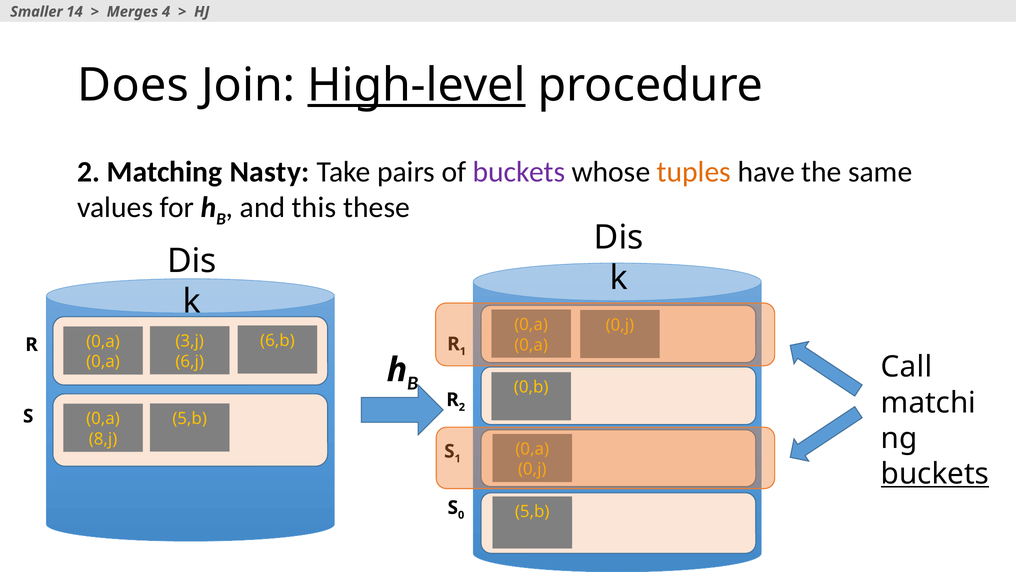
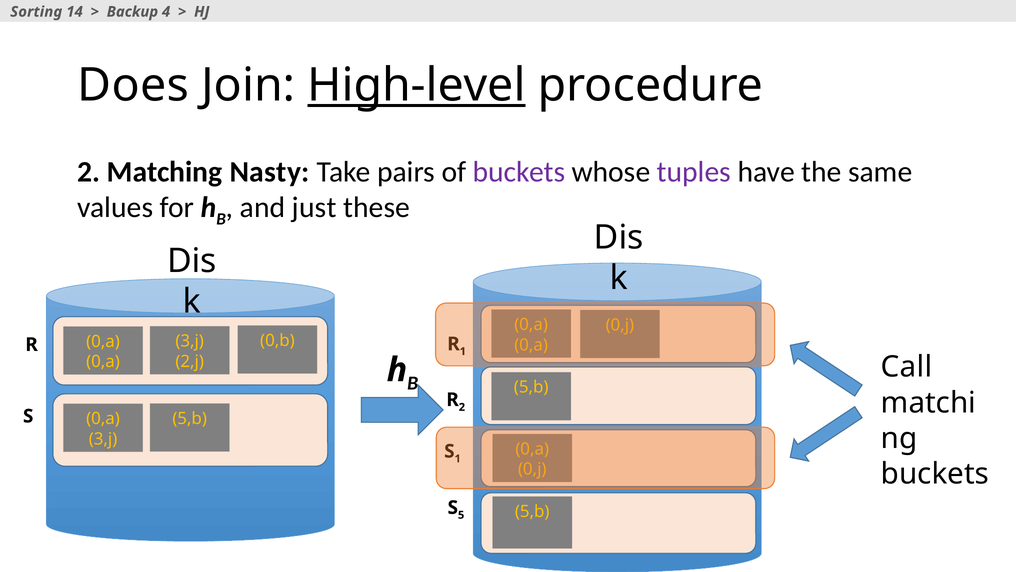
Smaller: Smaller -> Sorting (36, 12)
Merges: Merges -> Backup (132, 12)
tuples colour: orange -> purple (694, 172)
this: this -> just (314, 207)
6,b: 6,b -> 0,b (277, 340)
6,j: 6,j -> 2,j (190, 361)
0,b: 0,b -> 5,b (531, 387)
8,j: 8,j -> 3,j (103, 439)
buckets underline: present -> none (935, 474)
0: 0 -> 5 (461, 515)
